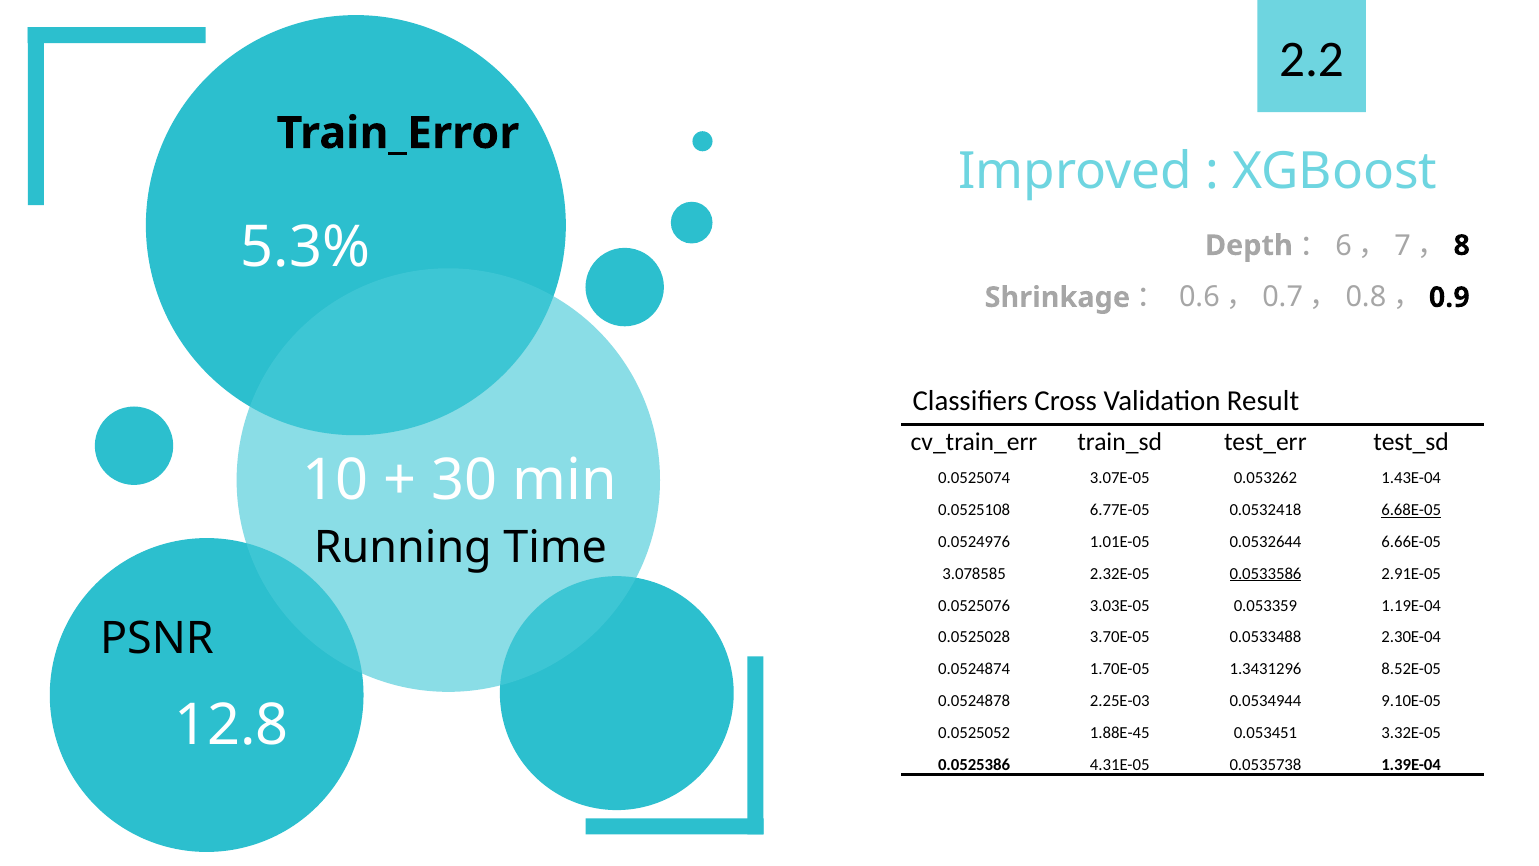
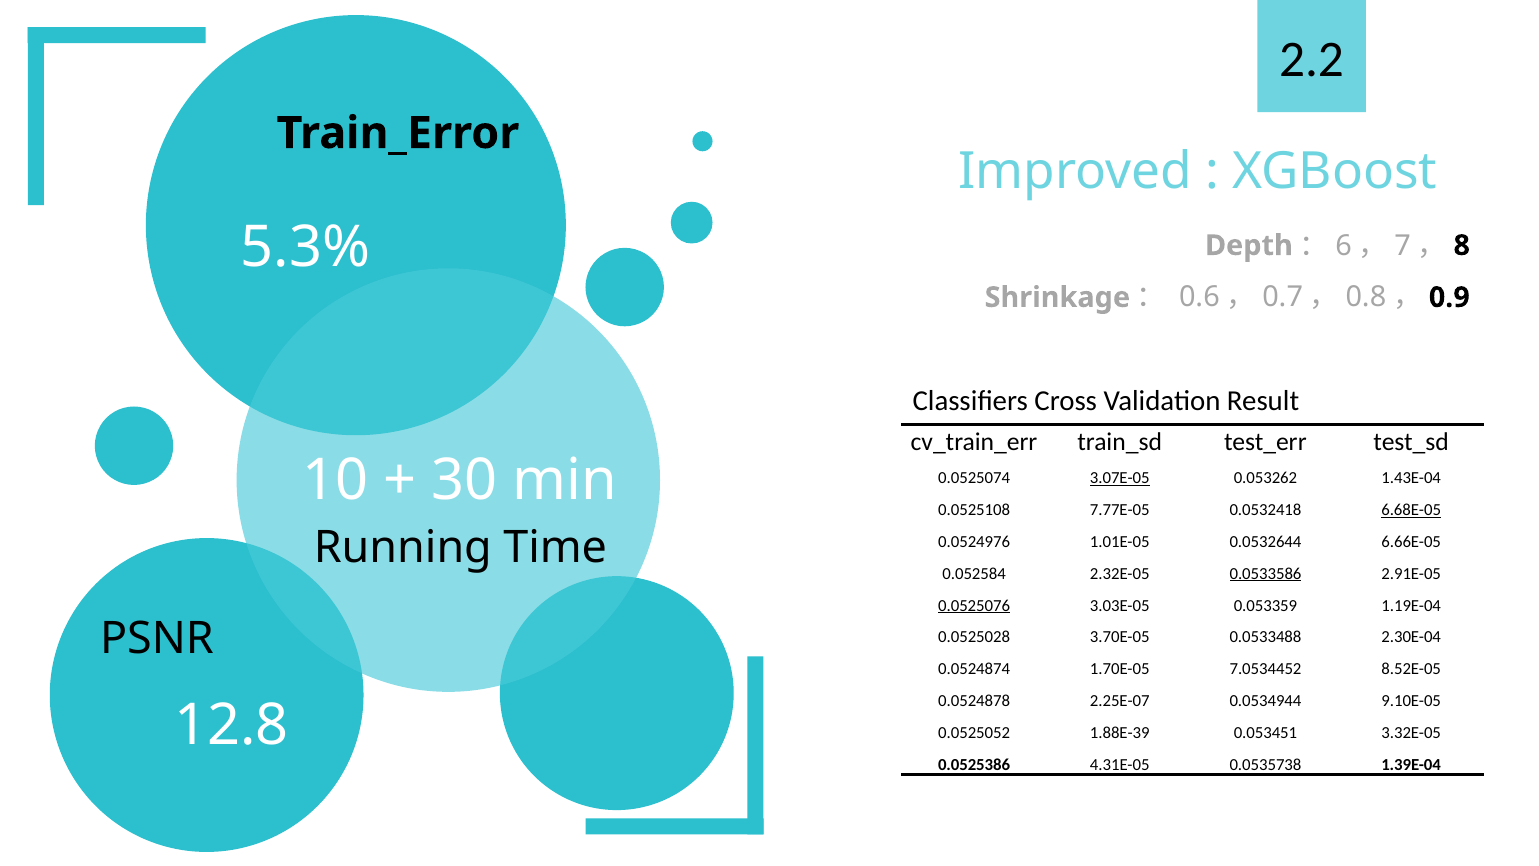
3.07E-05 underline: none -> present (1120, 478)
6.77E-05: 6.77E-05 -> 7.77E-05 (1120, 510)
3.078585: 3.078585 -> 0.052584 (974, 574)
0.0525076 underline: none -> present (974, 605)
1.3431296: 1.3431296 -> 7.0534452 (1266, 669)
2.25E-03: 2.25E-03 -> 2.25E-07 (1120, 701)
1.88E-45: 1.88E-45 -> 1.88E-39 (1120, 733)
